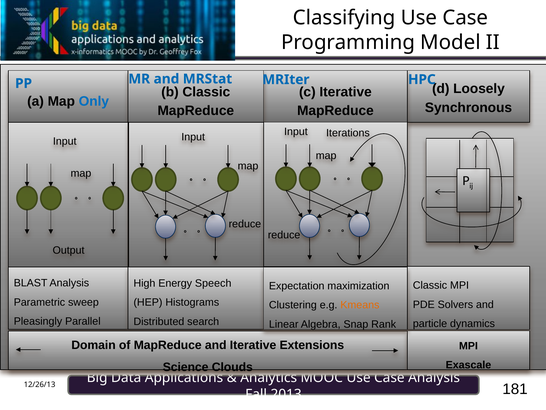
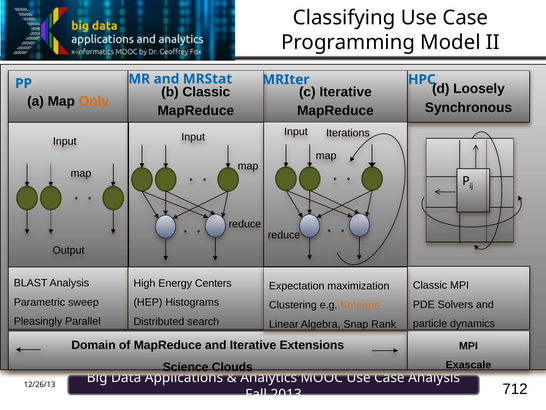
Only colour: blue -> orange (94, 101)
Speech: Speech -> Centers (213, 283)
181: 181 -> 712 (515, 389)
